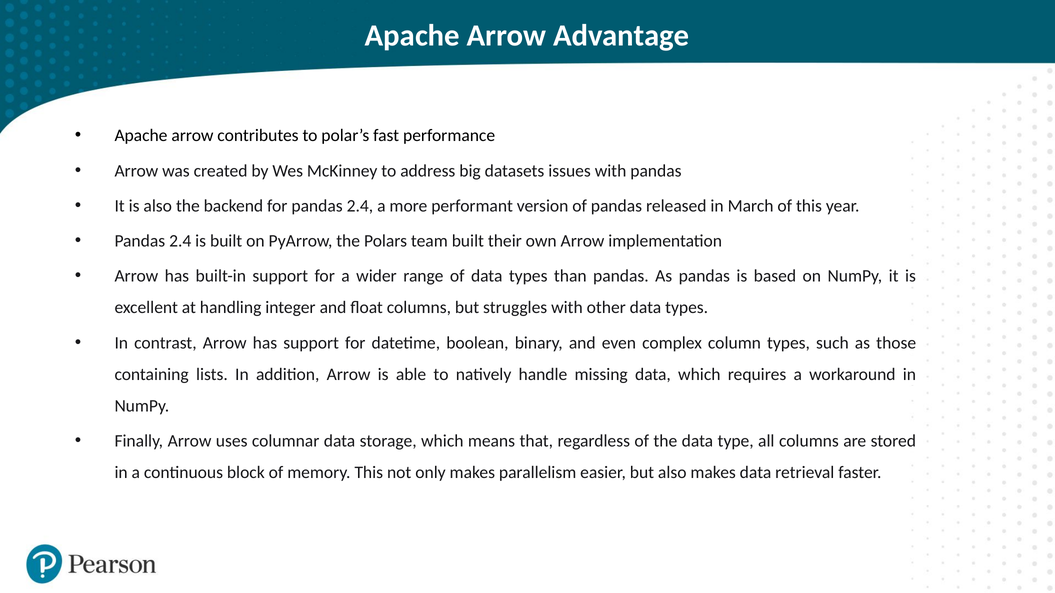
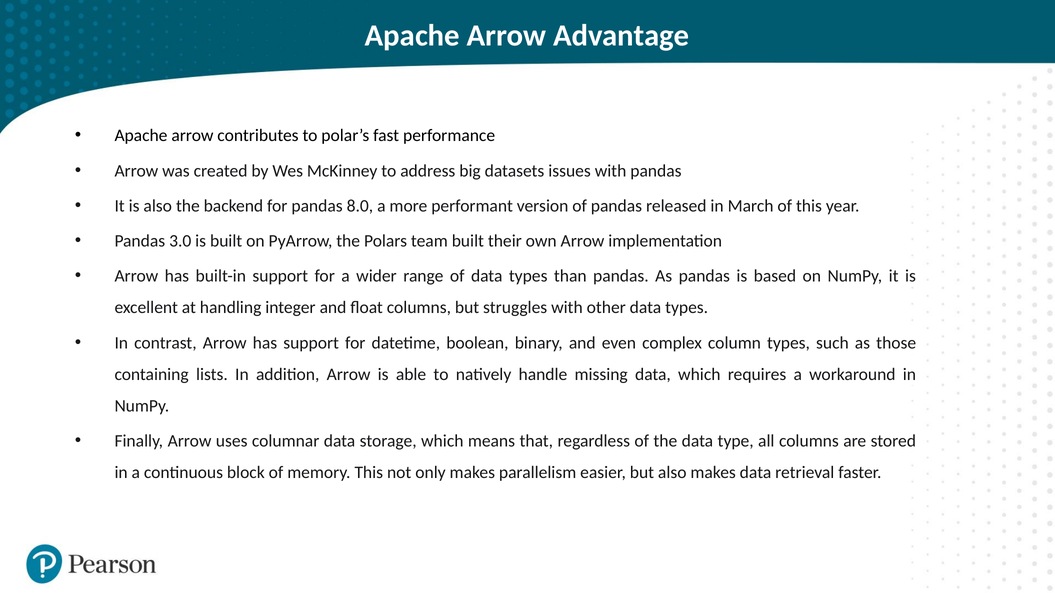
for pandas 2.4: 2.4 -> 8.0 (360, 206)
2.4: 2.4 -> 3.0 (180, 241)
